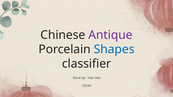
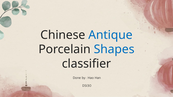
Antique colour: purple -> blue (110, 35)
